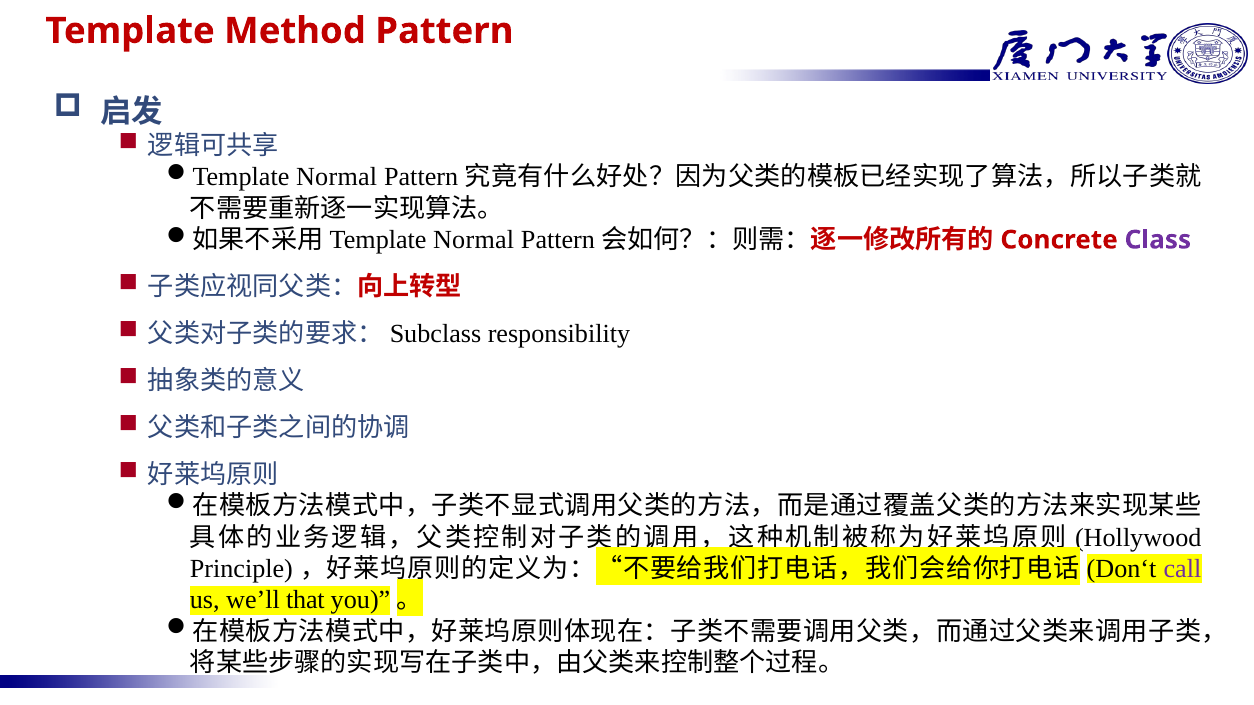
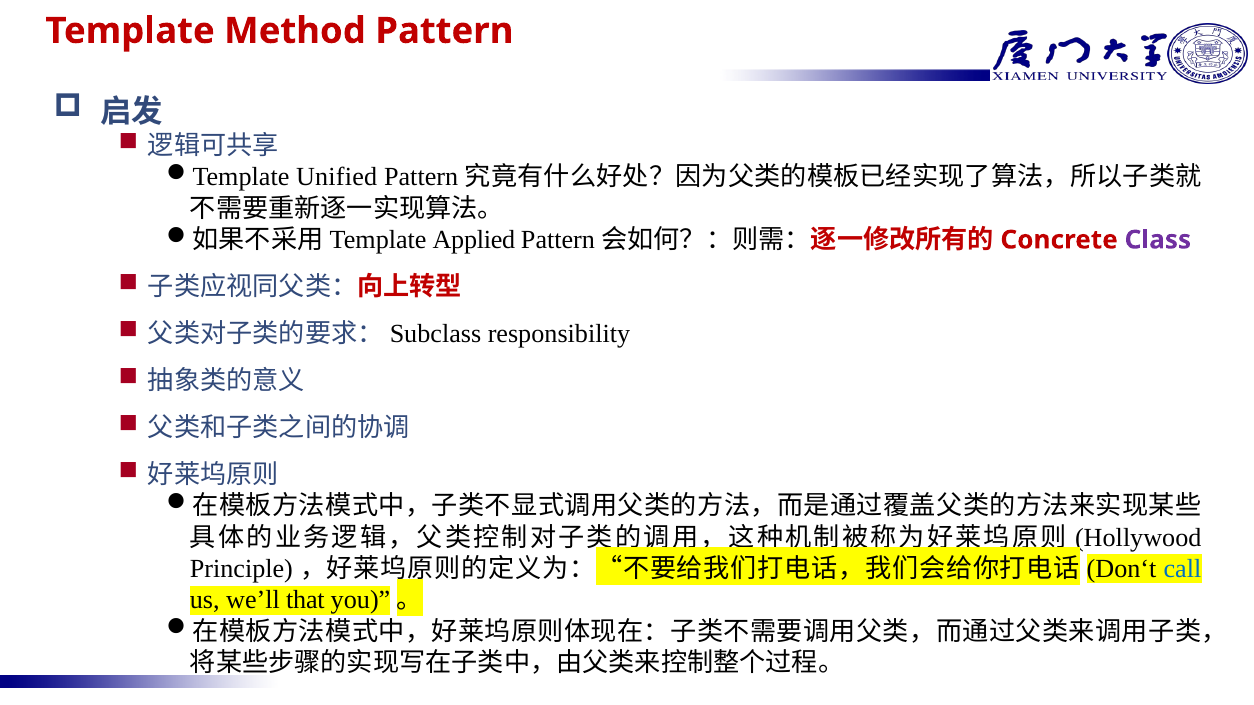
Normal: Normal -> Unified (337, 177)
Normal: Normal -> Applied (474, 240)
call colour: purple -> blue (1182, 569)
